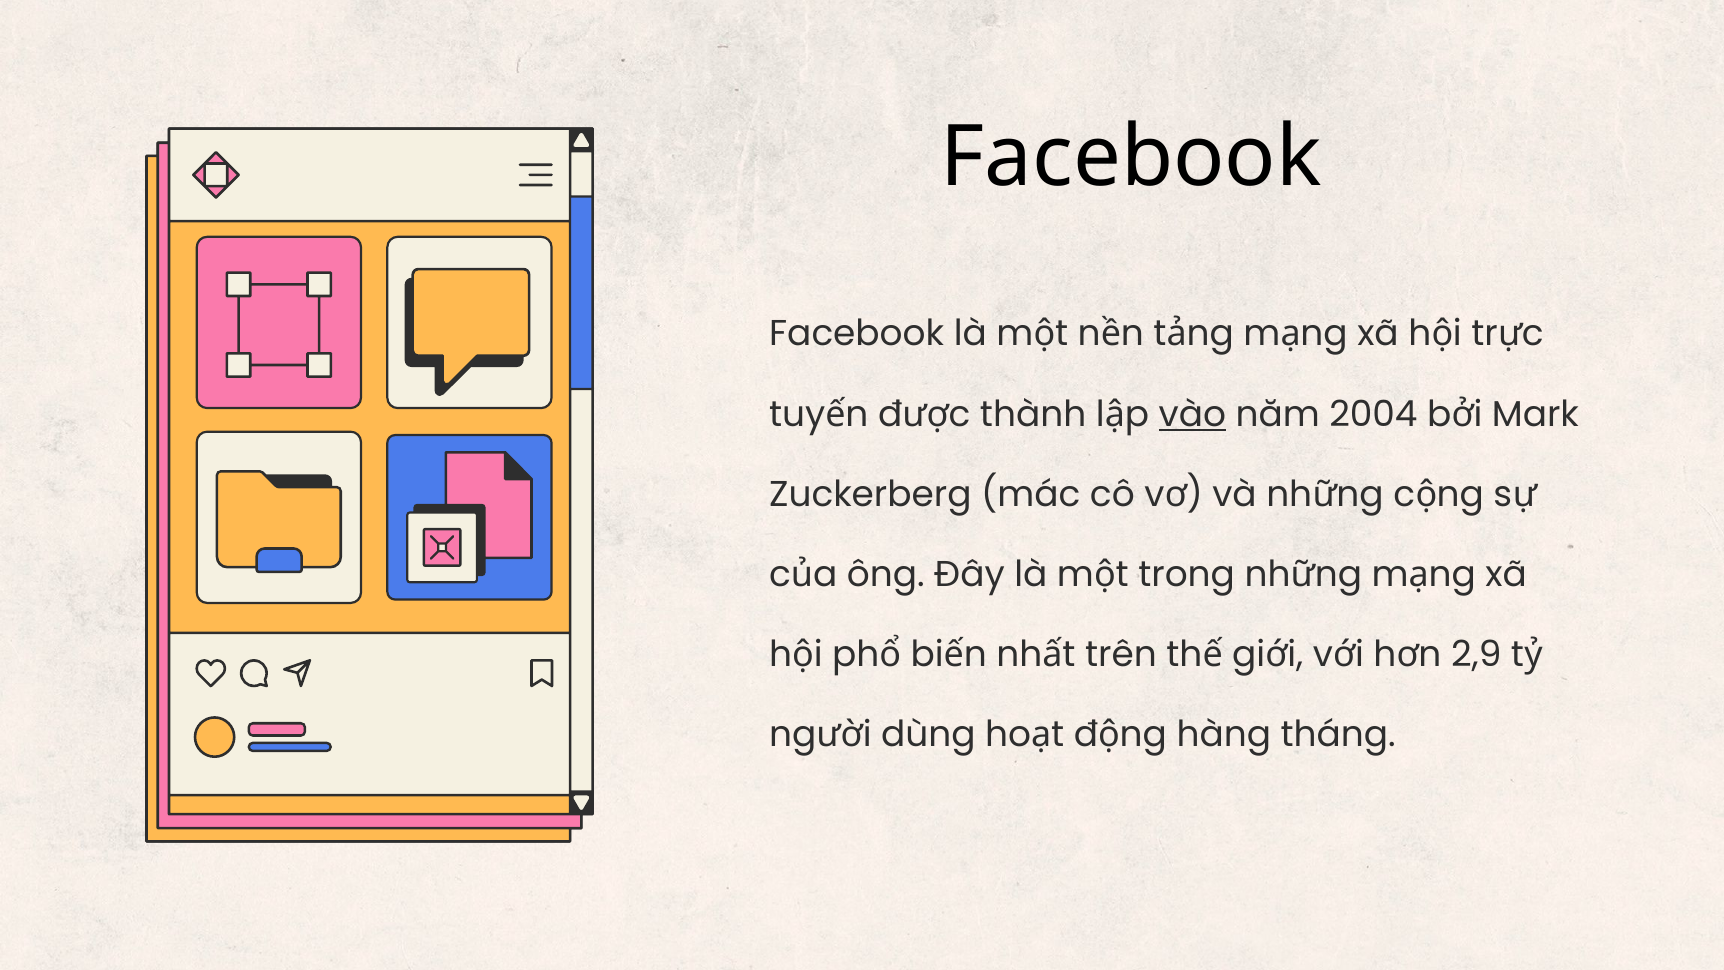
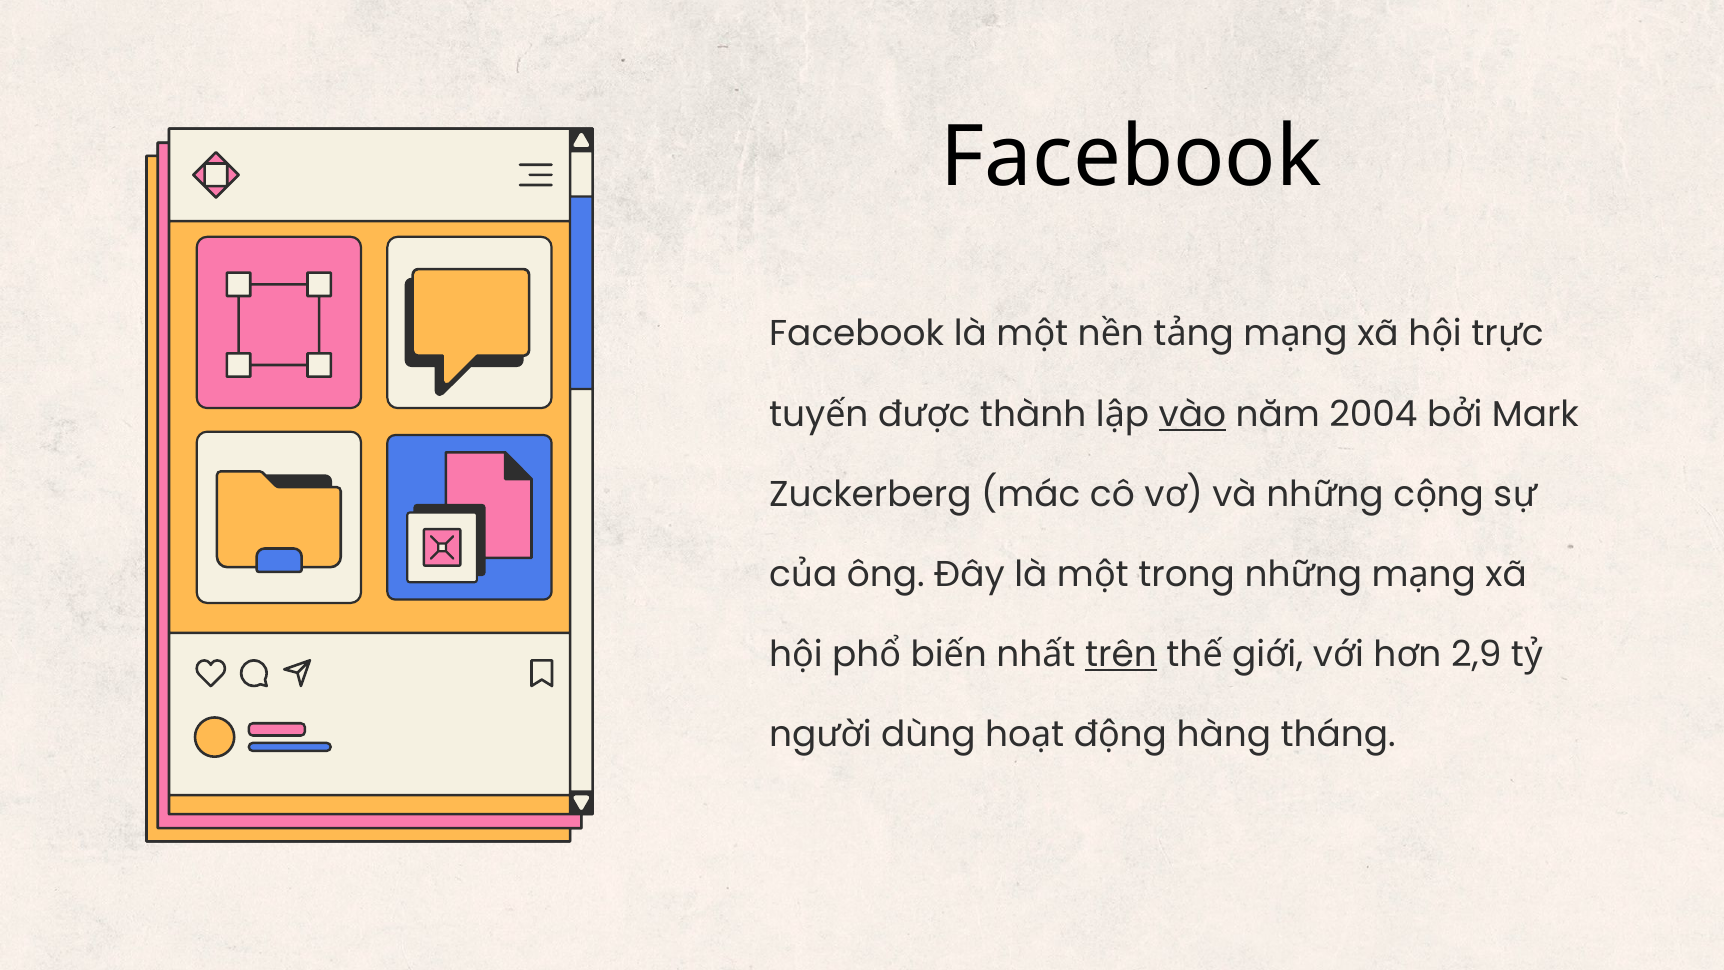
trên underline: none -> present (1121, 654)
